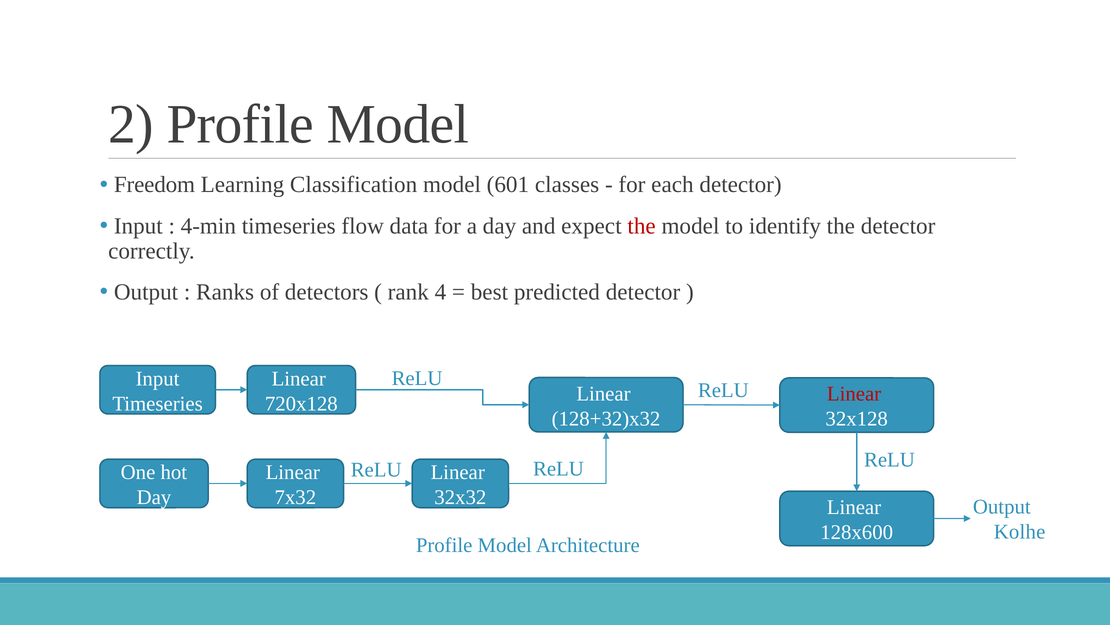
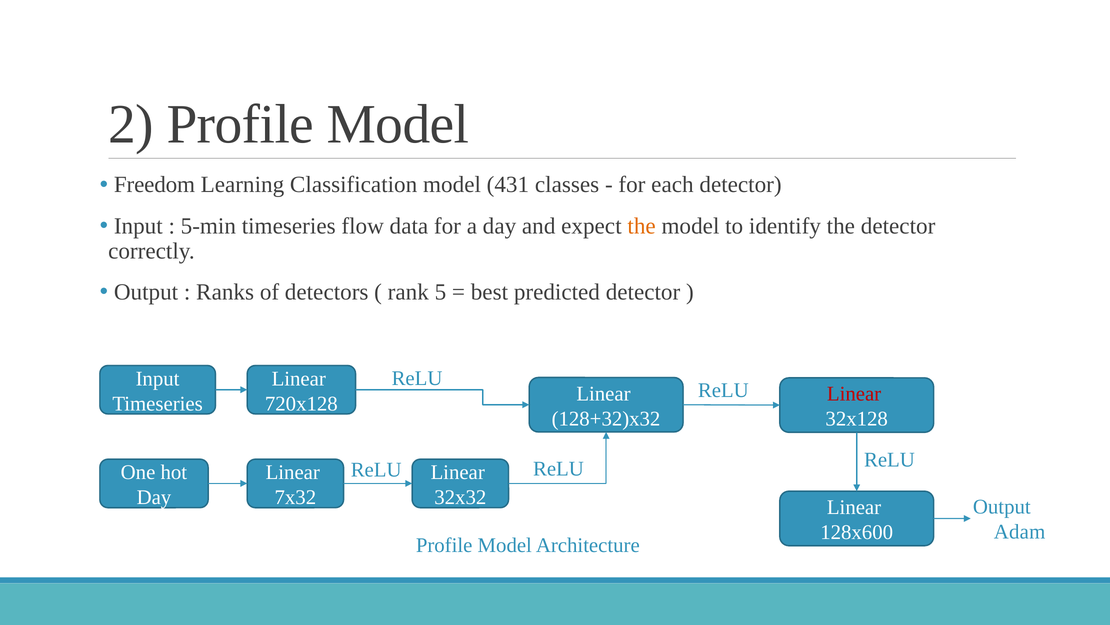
601: 601 -> 431 (508, 185)
4-min: 4-min -> 5-min (208, 226)
the colour: red -> orange (642, 226)
4: 4 -> 5 (440, 292)
Kolhe: Kolhe -> Adam (1020, 532)
